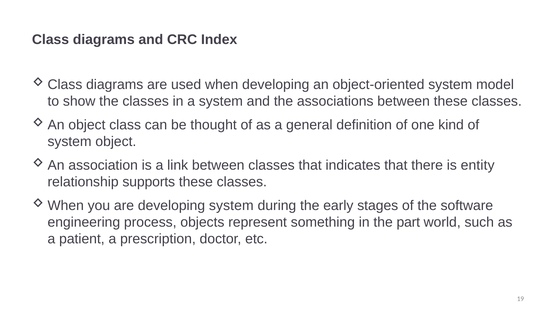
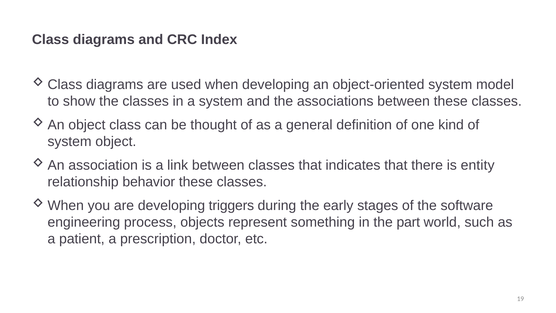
supports: supports -> behavior (149, 182)
developing system: system -> triggers (231, 205)
